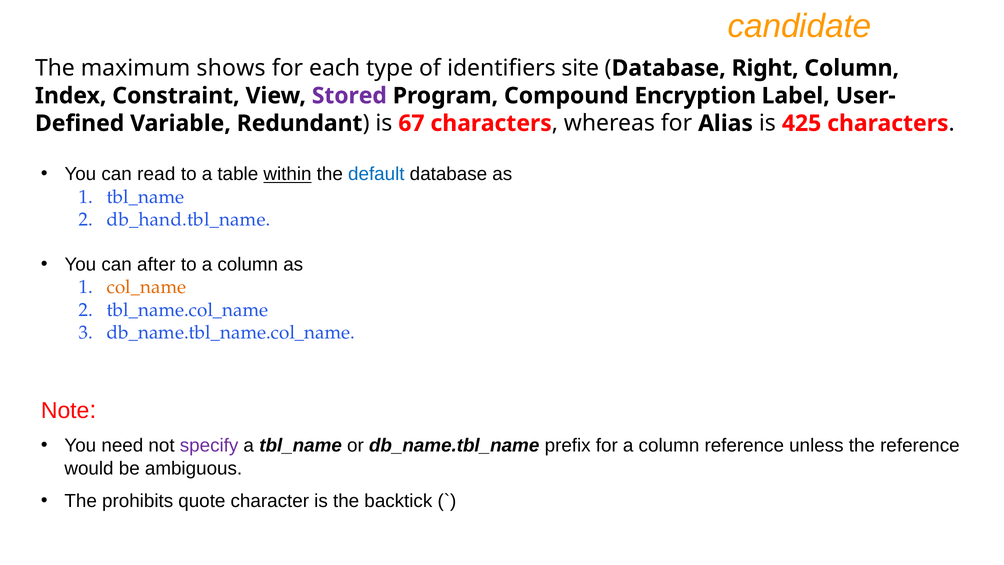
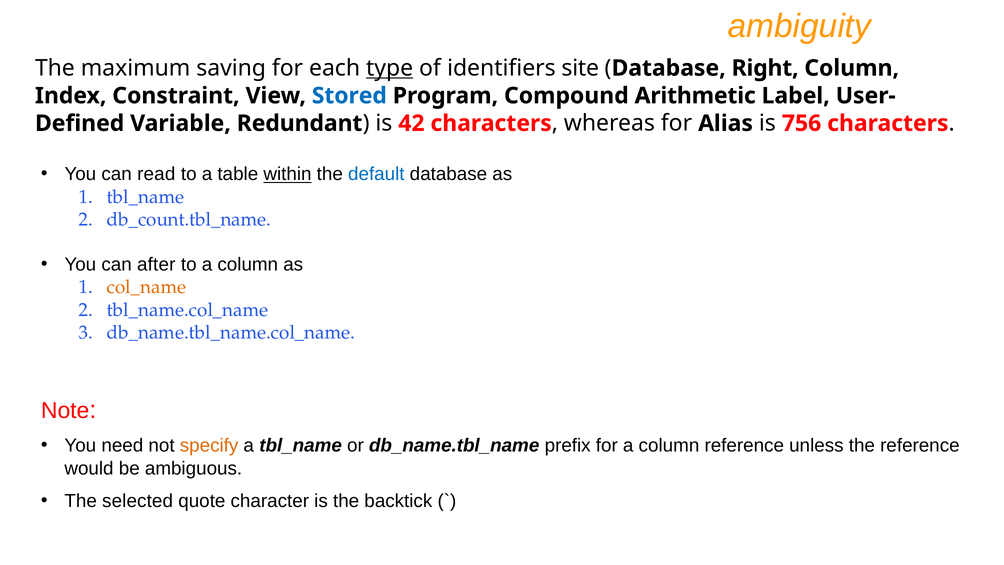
candidate: candidate -> ambiguity (799, 26)
shows: shows -> saving (231, 68)
type underline: none -> present (390, 68)
Stored colour: purple -> blue (349, 96)
Encryption: Encryption -> Arithmetic (695, 96)
67: 67 -> 42 (411, 123)
425: 425 -> 756 (802, 123)
db_hand.tbl_name: db_hand.tbl_name -> db_count.tbl_name (189, 219)
specify colour: purple -> orange (209, 446)
prohibits: prohibits -> selected (138, 501)
